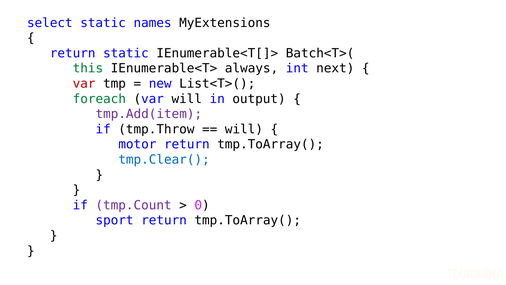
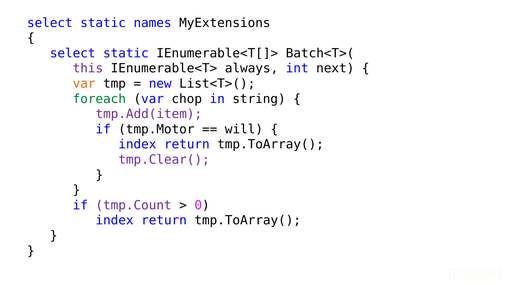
return: return -> select (73, 53)
this colour: green -> purple (88, 68)
var colour: red -> orange (84, 84)
var will: will -> chop (187, 99)
output: output -> string (259, 99)
tmp.Throw: tmp.Throw -> tmp.Motor (156, 129)
motor: motor -> index (137, 144)
tmp.Clear( colour: blue -> purple (164, 159)
sport: sport -> index (115, 220)
